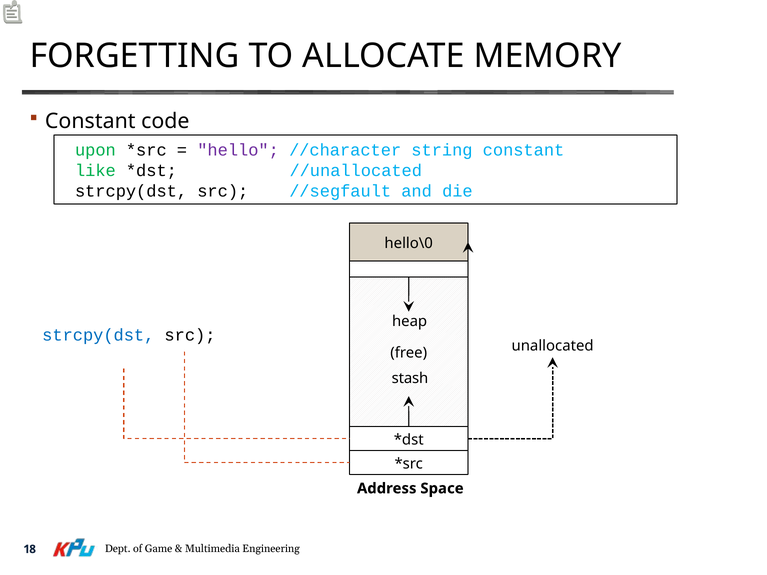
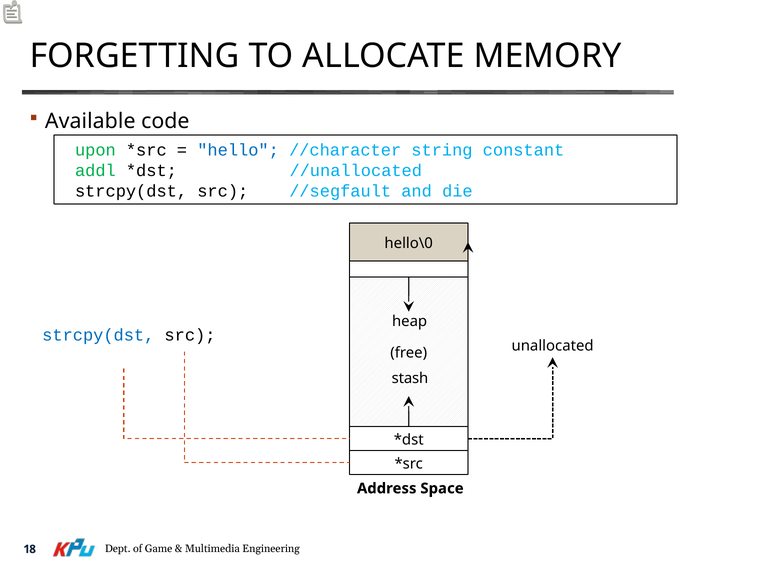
Constant: Constant -> Available (90, 121)
hello colour: purple -> blue (238, 150)
like: like -> addl (95, 171)
